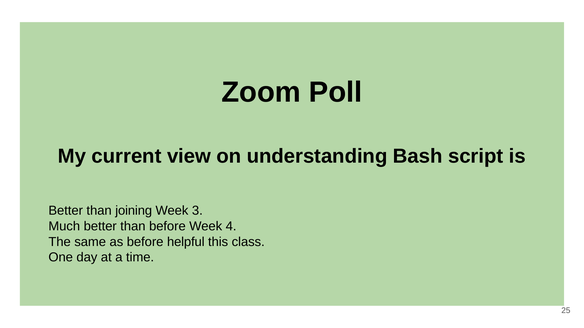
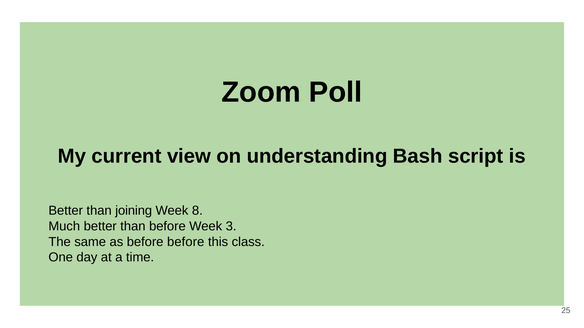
3: 3 -> 8 (197, 211)
4: 4 -> 3 (231, 227)
before helpful: helpful -> before (186, 242)
